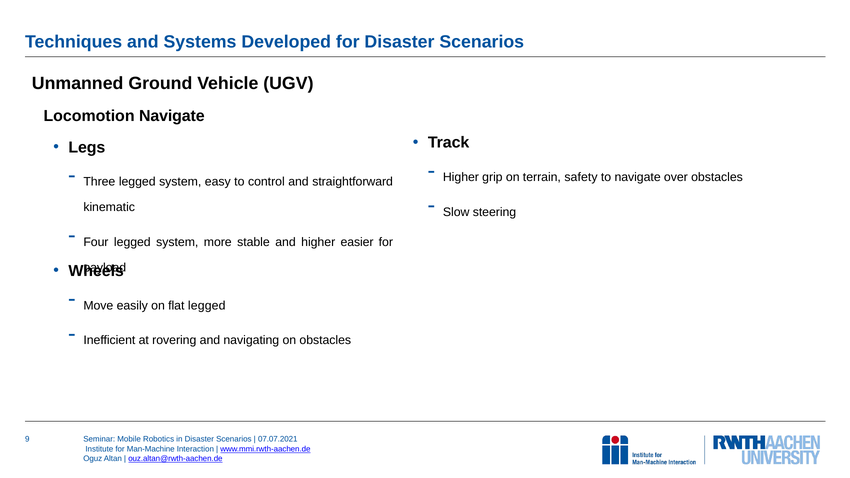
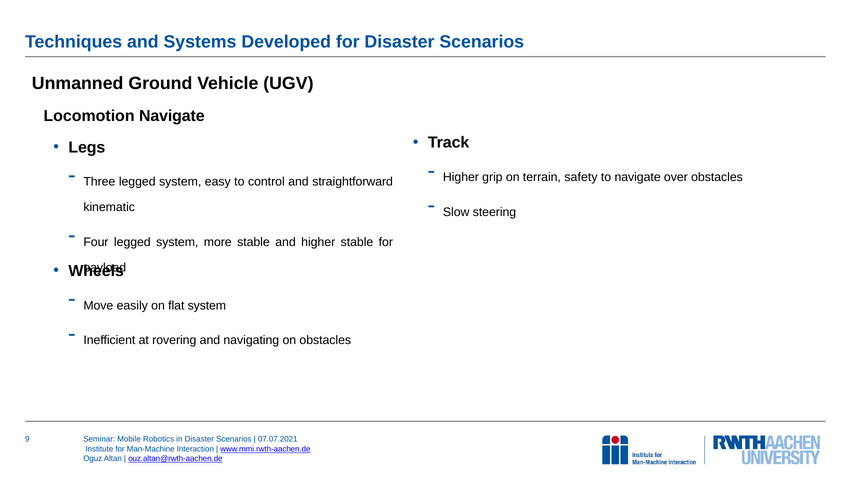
higher easier: easier -> stable (357, 242)
flat legged: legged -> system (207, 306)
